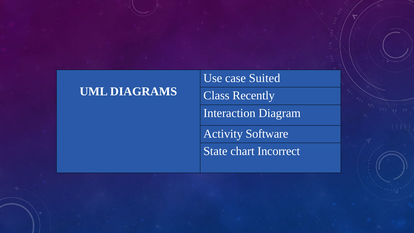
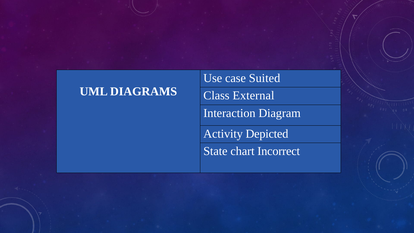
Recently: Recently -> External (254, 96)
Software: Software -> Depicted (267, 134)
